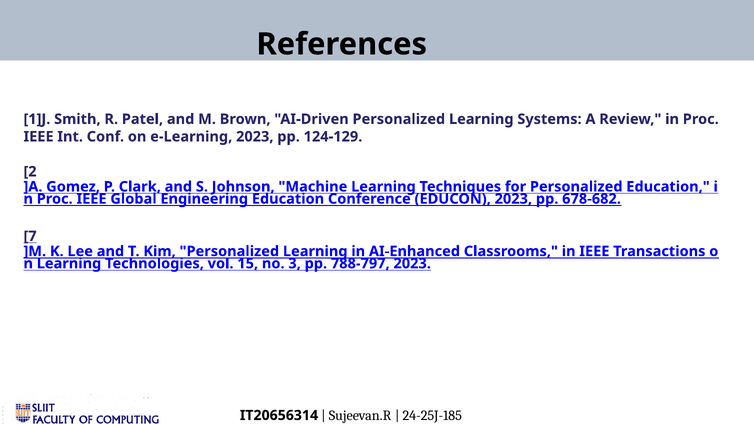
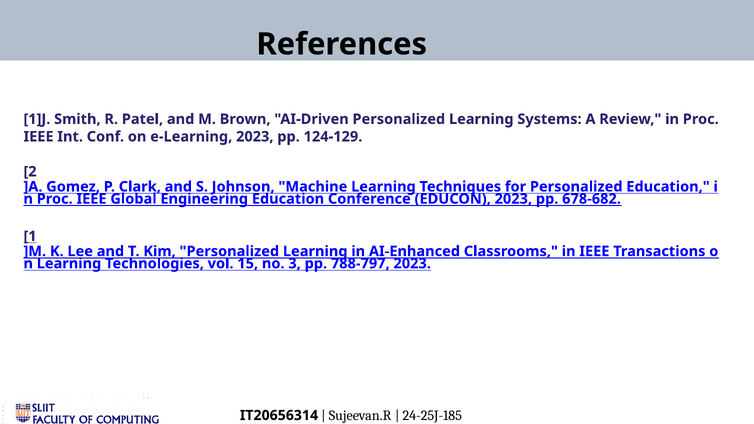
7: 7 -> 1 (30, 236)
